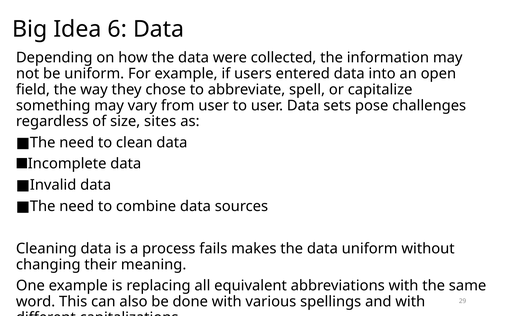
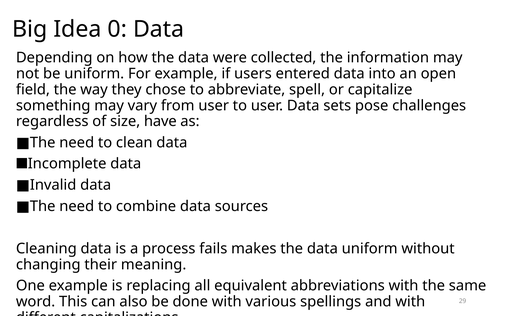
6: 6 -> 0 (117, 29)
sites: sites -> have (160, 121)
